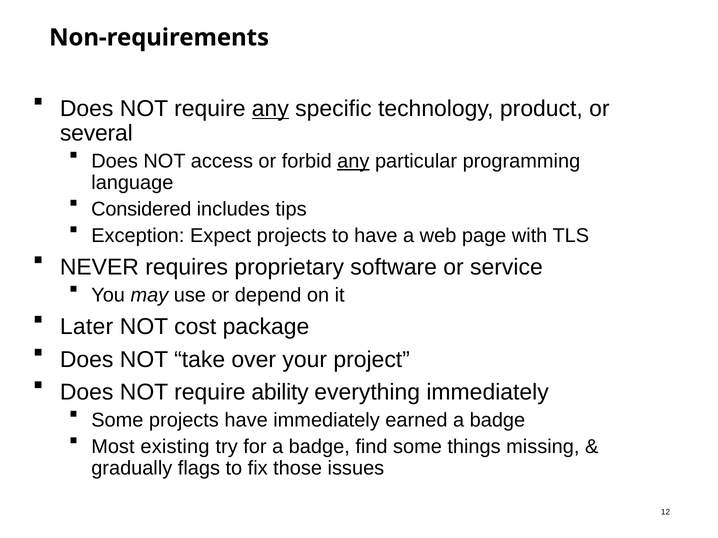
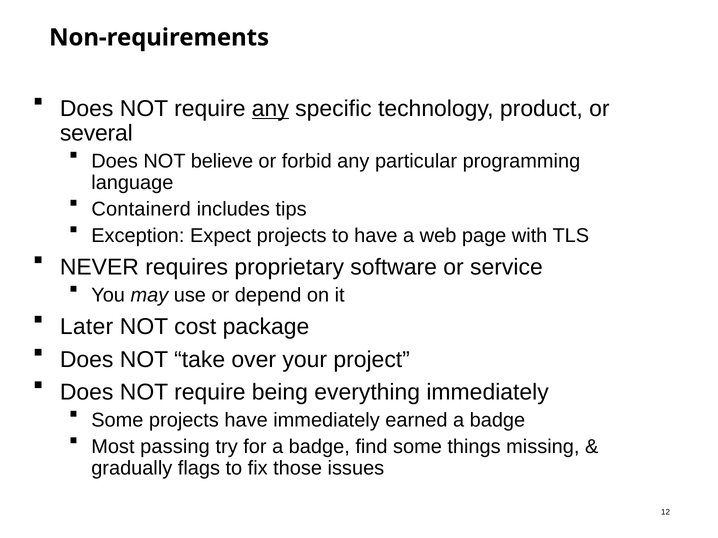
access: access -> believe (222, 161)
any underline: present -> none (353, 161)
Considered: Considered -> Containerd (141, 209)
ability: ability -> being (280, 393)
existing: existing -> passing (175, 447)
